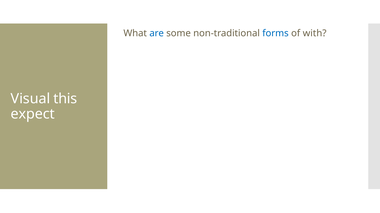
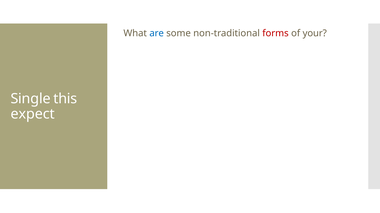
forms colour: blue -> red (275, 33)
with: with -> your (315, 33)
Visual: Visual -> Single (31, 99)
